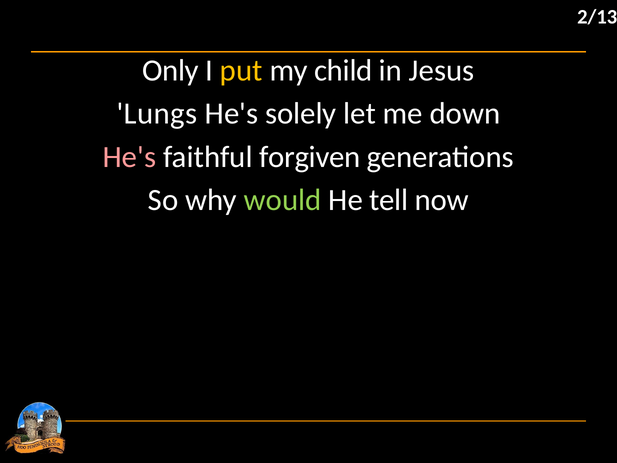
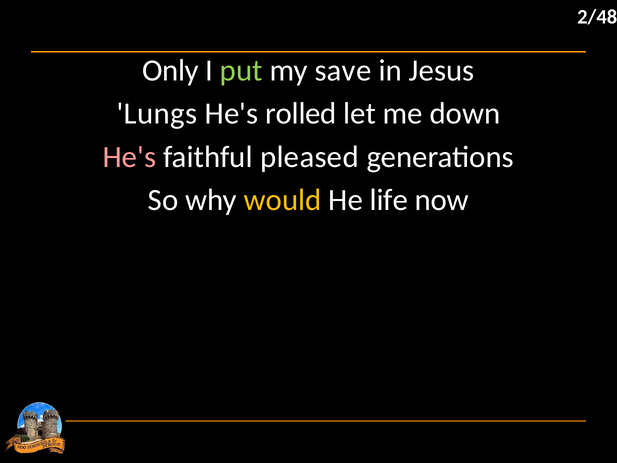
2/13: 2/13 -> 2/48 (597, 17)
put colour: yellow -> light green (241, 70)
child: child -> save (343, 70)
solely: solely -> rolled (301, 114)
forgiven: forgiven -> pleased (309, 157)
would colour: light green -> yellow (283, 200)
tell: tell -> life (389, 200)
